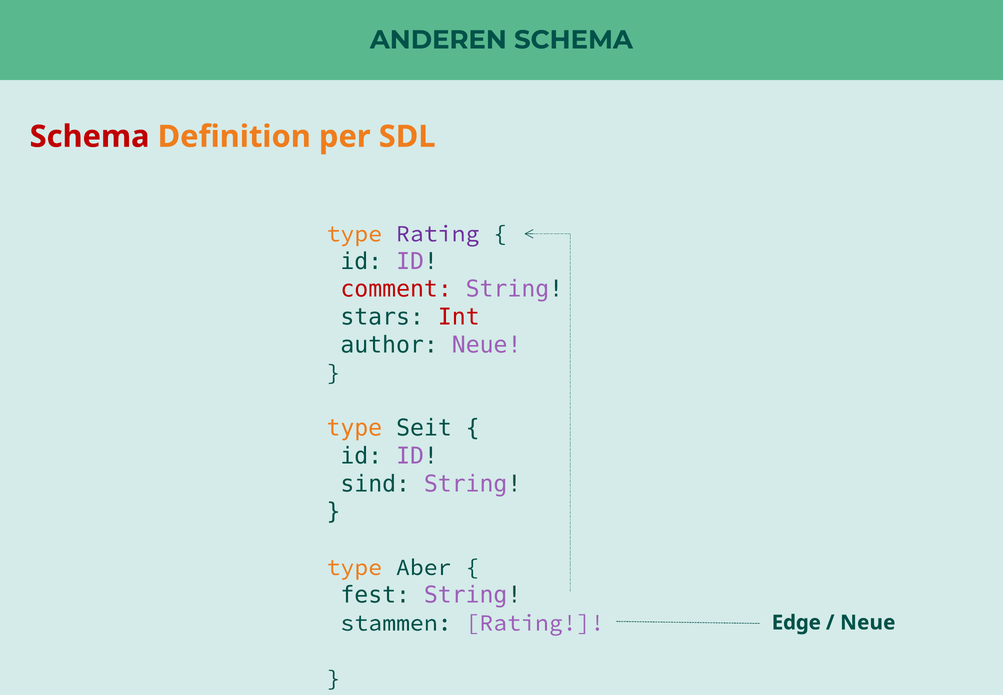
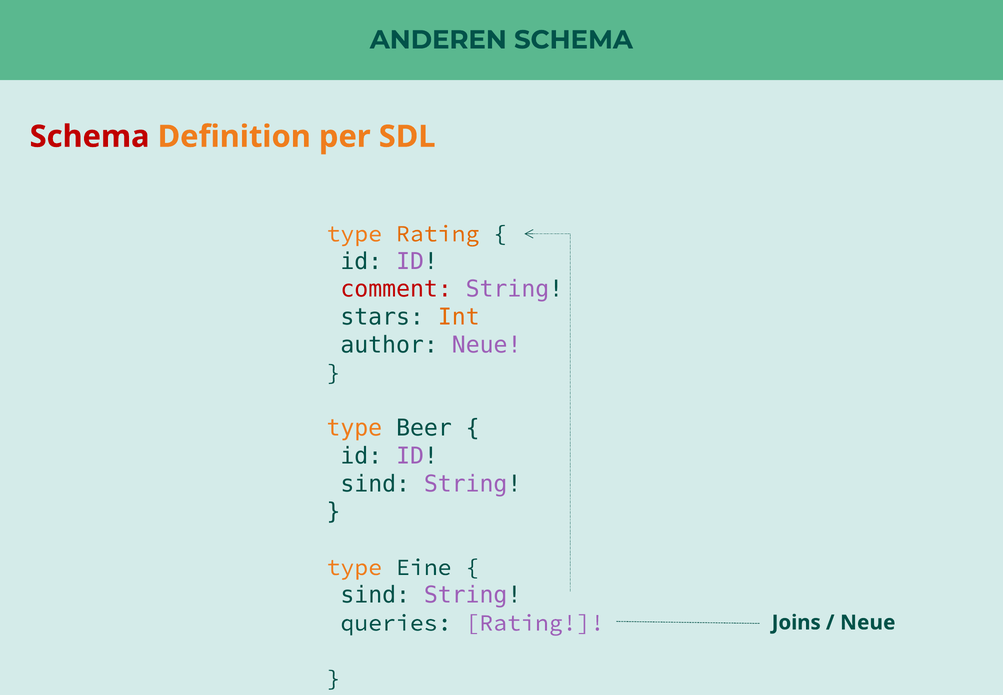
Rating colour: purple -> orange (438, 234)
Int colour: red -> orange (459, 317)
Seit: Seit -> Beer (424, 428)
Aber: Aber -> Eine (424, 567)
fest: fest -> sind (375, 595)
stammen: stammen -> queries (396, 622)
Edge: Edge -> Joins (796, 622)
